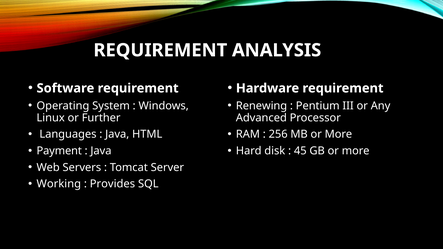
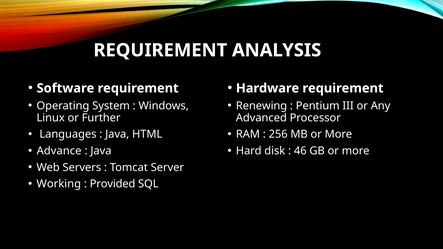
Payment: Payment -> Advance (59, 151)
45: 45 -> 46 (300, 151)
Provides: Provides -> Provided (113, 184)
